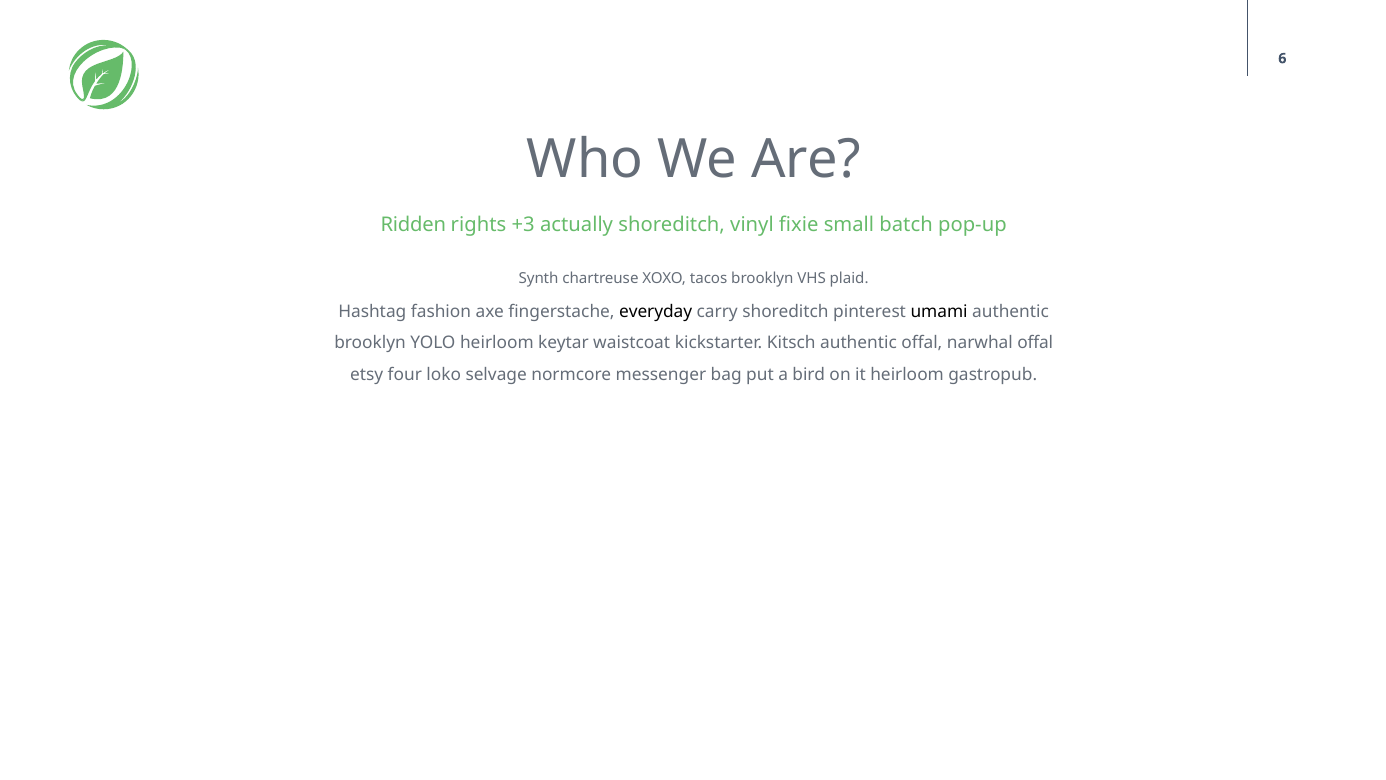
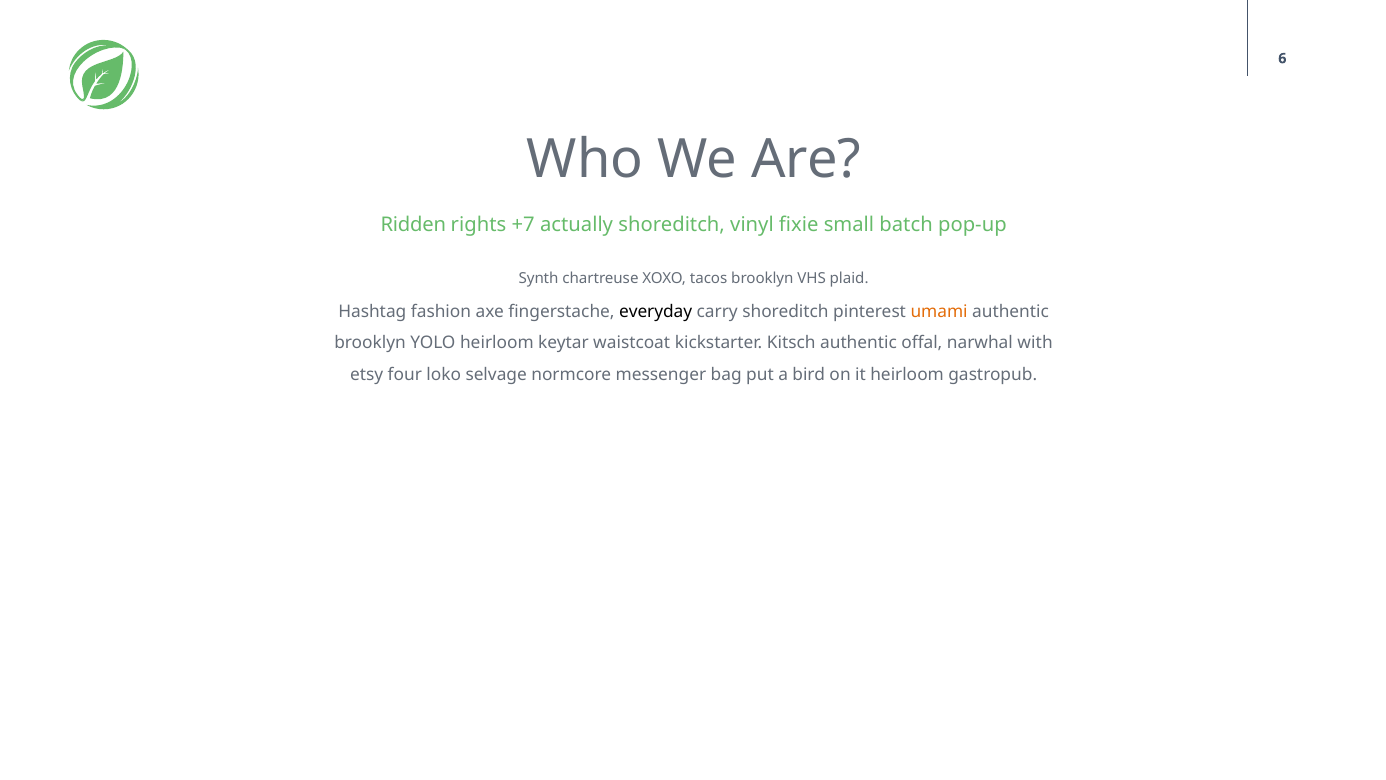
+3: +3 -> +7 (523, 225)
umami colour: black -> orange (939, 312)
narwhal offal: offal -> with (1035, 343)
